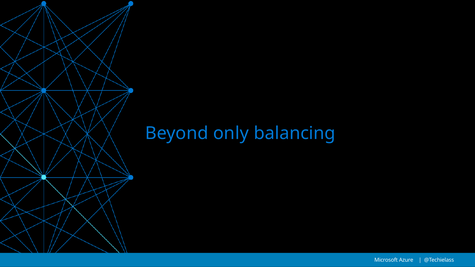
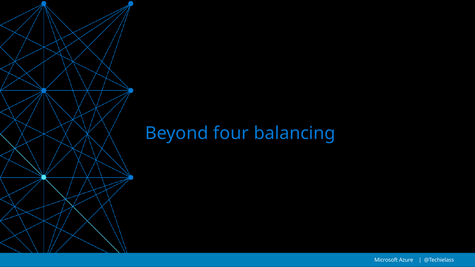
only: only -> four (231, 133)
